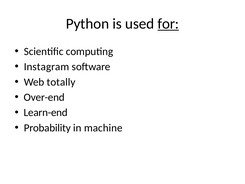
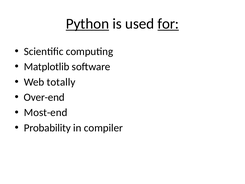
Python underline: none -> present (87, 24)
Instagram: Instagram -> Matplotlib (47, 67)
Learn-end: Learn-end -> Most-end (46, 112)
machine: machine -> compiler (103, 128)
